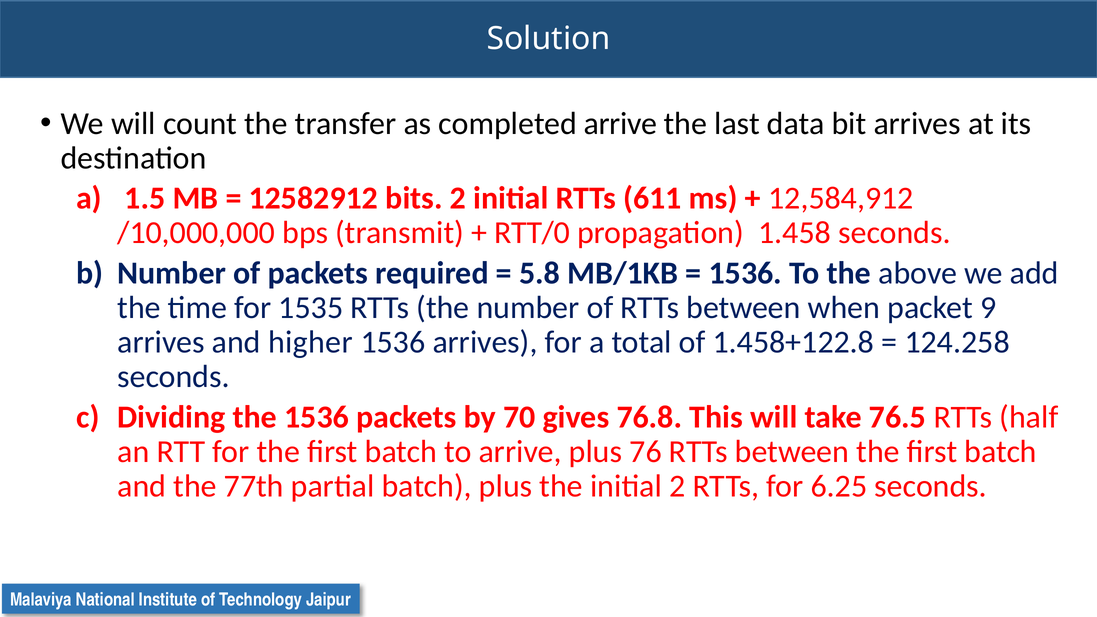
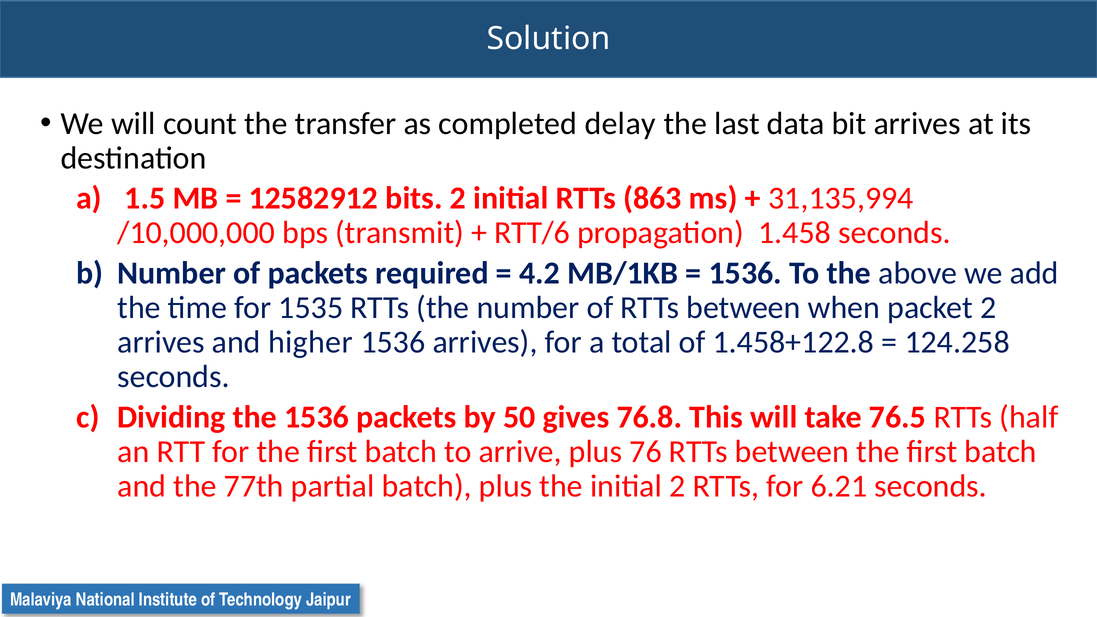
completed arrive: arrive -> delay (620, 124)
611: 611 -> 863 (652, 198)
12,584,912: 12,584,912 -> 31,135,994 (841, 198)
RTT/0: RTT/0 -> RTT/6 (532, 233)
5.8: 5.8 -> 4.2 (540, 273)
packet 9: 9 -> 2 (988, 308)
70: 70 -> 50 (519, 417)
6.25: 6.25 -> 6.21 (839, 486)
